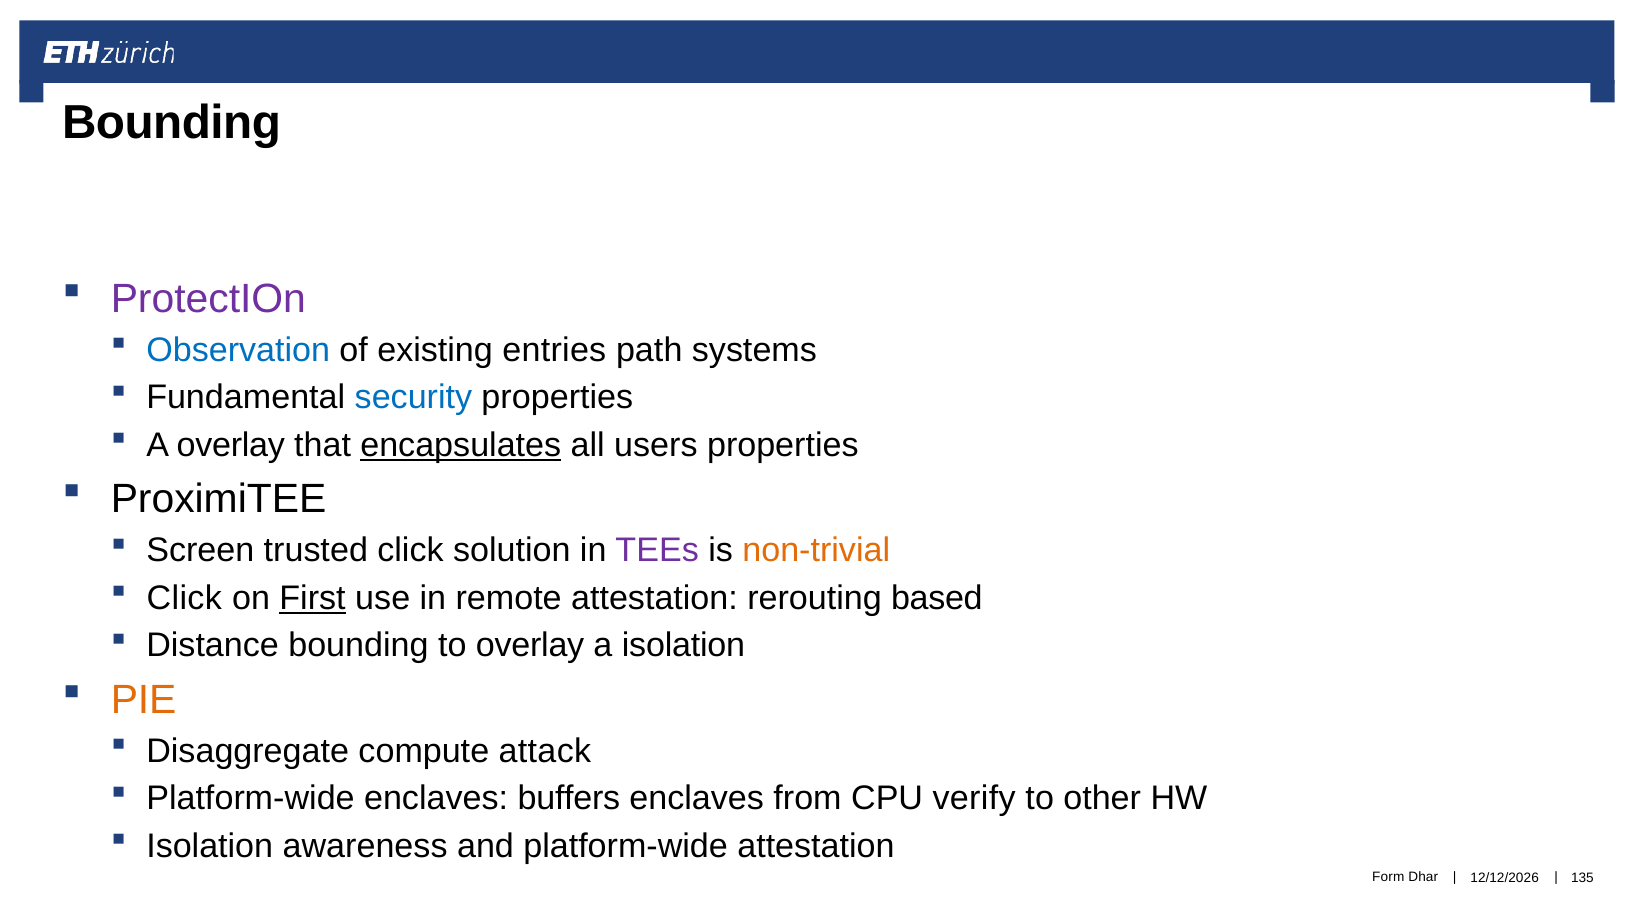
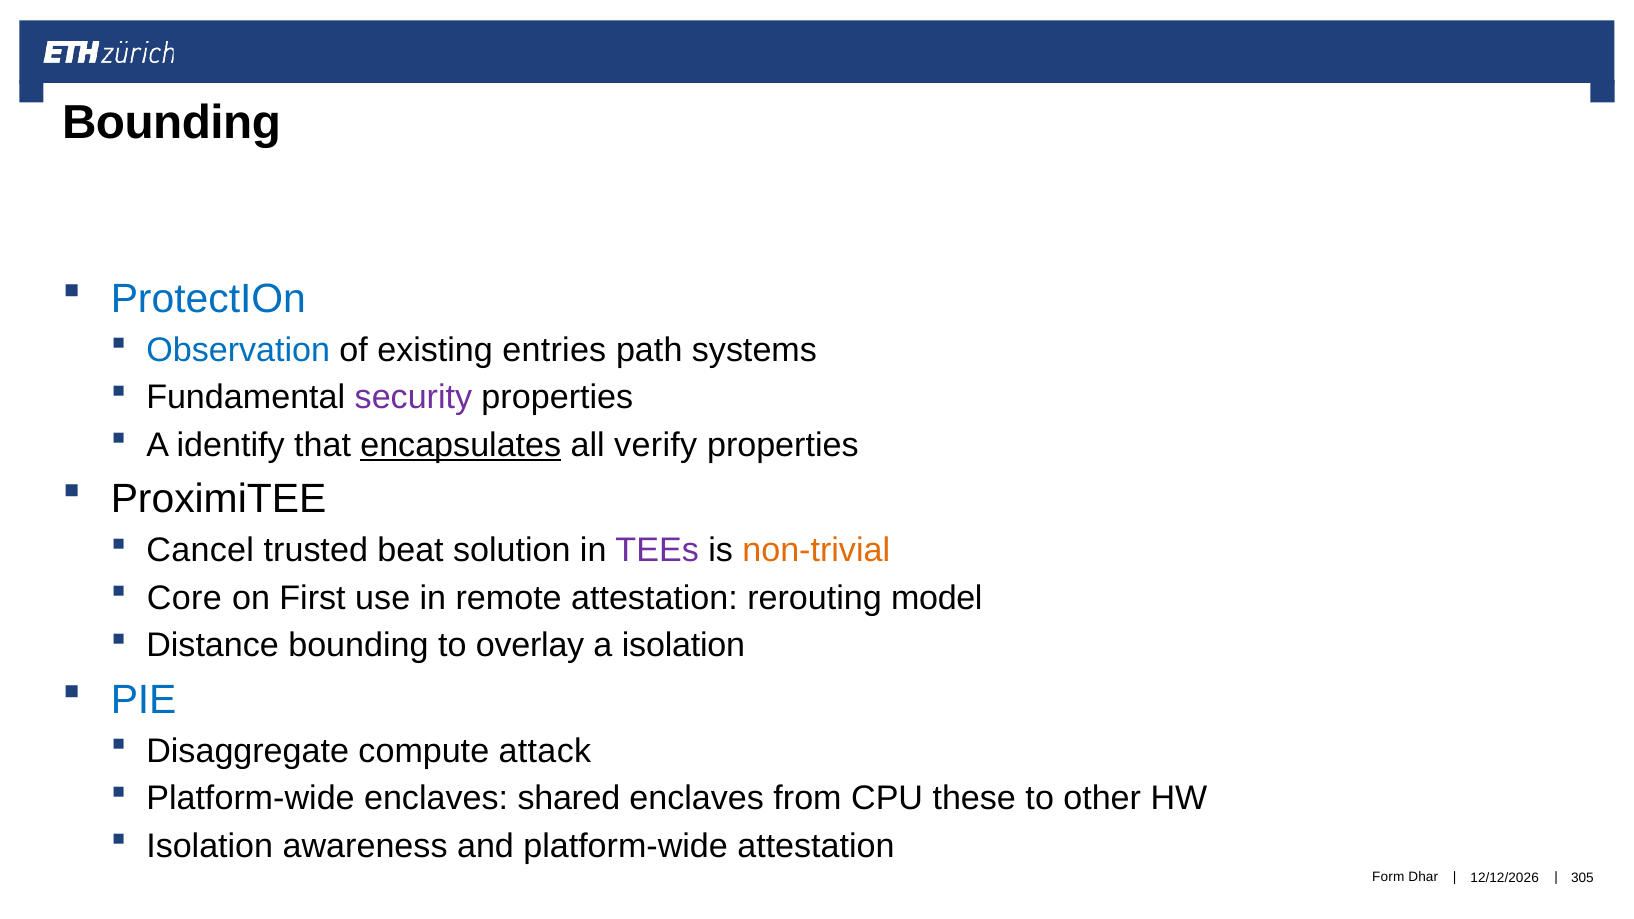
ProtectIOn colour: purple -> blue (208, 299)
security colour: blue -> purple (413, 398)
A overlay: overlay -> identify (231, 445)
users: users -> verify (656, 445)
Screen: Screen -> Cancel (200, 551)
trusted click: click -> beat (410, 551)
Click: Click -> Core (184, 598)
First underline: present -> none (313, 598)
based: based -> model (937, 598)
PIE colour: orange -> blue (144, 700)
buffers: buffers -> shared (569, 799)
verify: verify -> these (974, 799)
135: 135 -> 305 (1582, 878)
